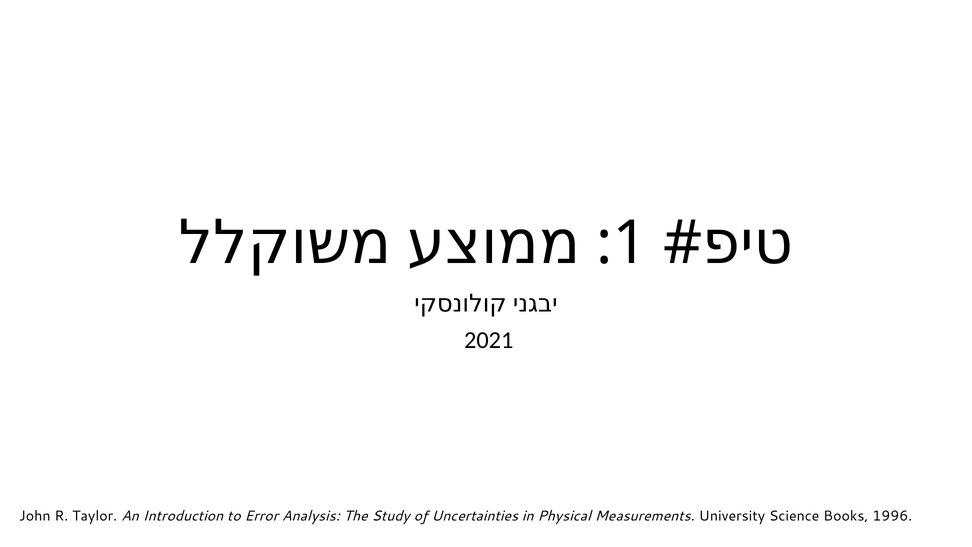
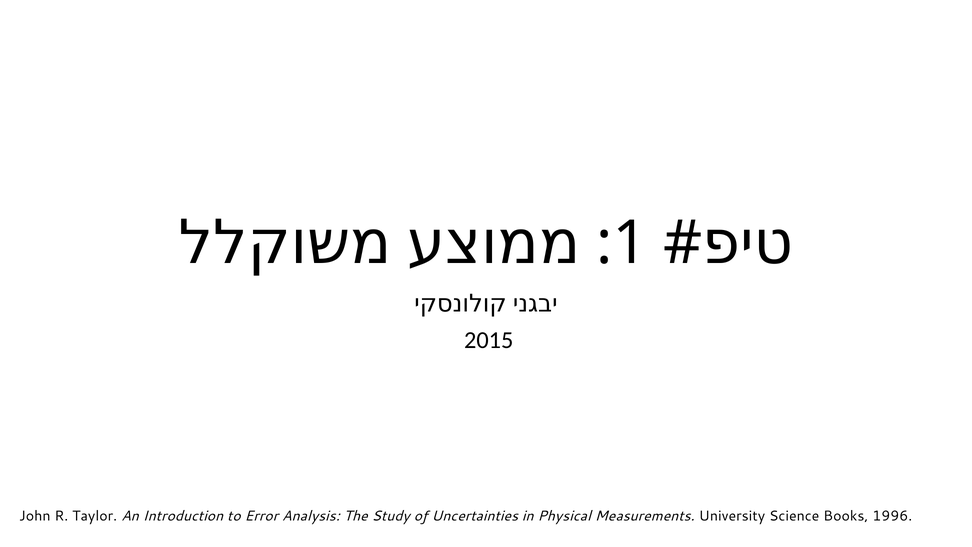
2021: 2021 -> 2015 (489, 340)
